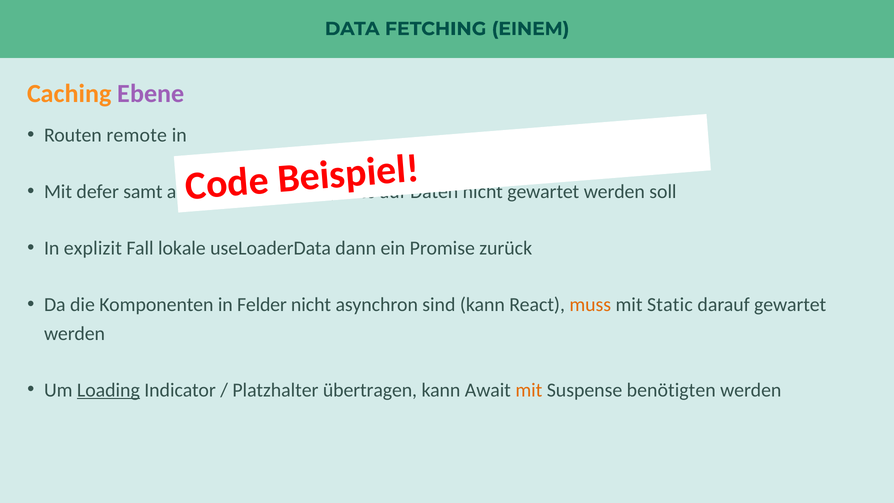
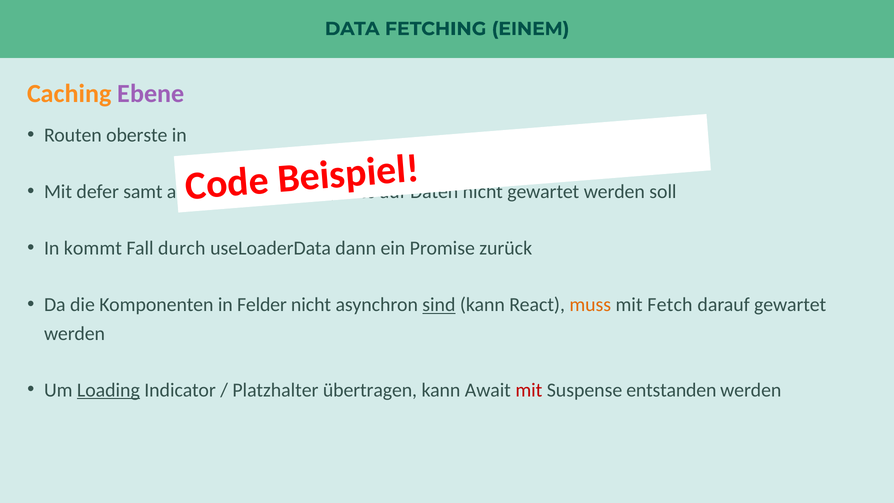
remote: remote -> oberste (137, 135)
explizit: explizit -> kommt (93, 248)
lokale: lokale -> durch (182, 248)
sind underline: none -> present (439, 305)
Static: Static -> Fetch (670, 305)
mit colour: orange -> red (529, 390)
benötigten: benötigten -> entstanden (671, 390)
